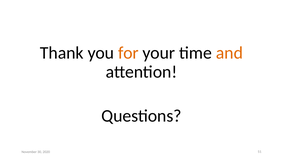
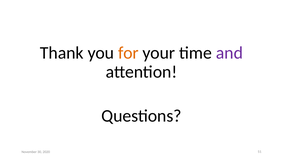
and colour: orange -> purple (229, 53)
